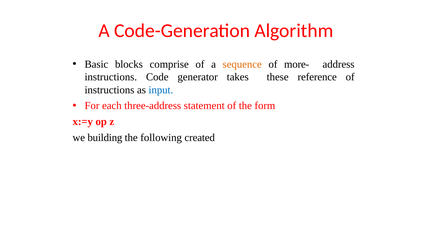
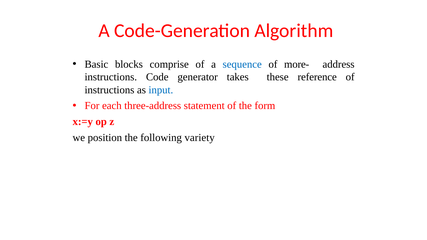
sequence colour: orange -> blue (242, 64)
building: building -> position (105, 138)
created: created -> variety (200, 138)
